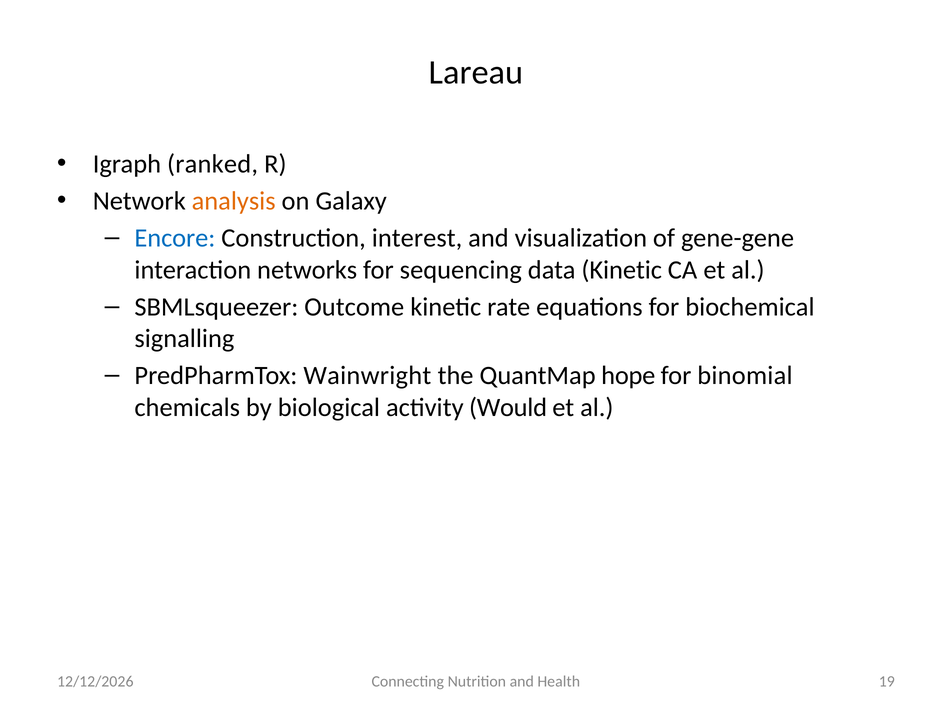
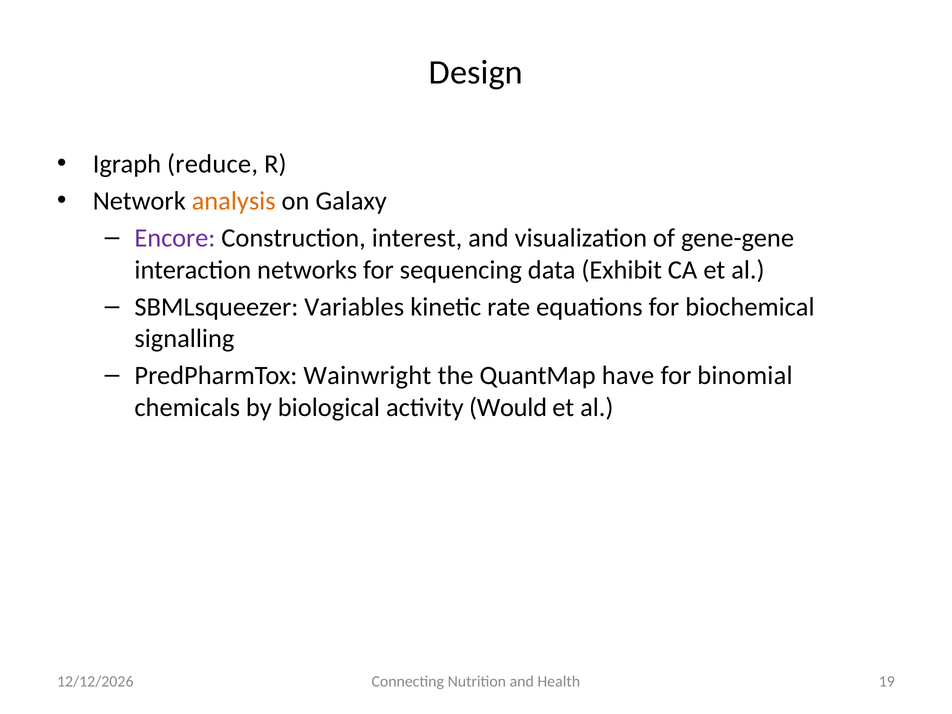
Lareau: Lareau -> Design (476, 72)
ranked: ranked -> reduce (213, 164)
Encore colour: blue -> purple (175, 238)
data Kinetic: Kinetic -> Exhibit (622, 270)
Outcome: Outcome -> Variables (354, 307)
hope: hope -> have (628, 376)
